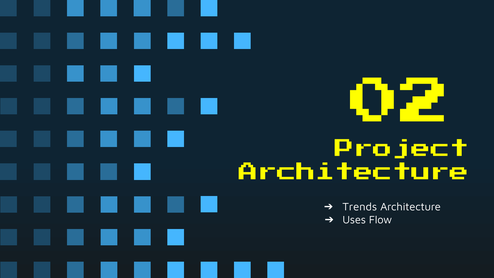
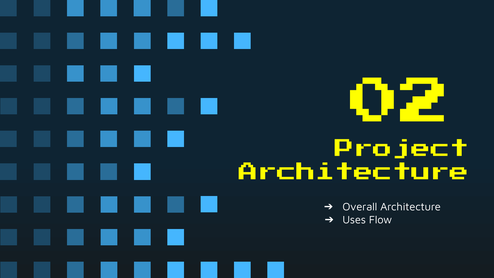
Trends: Trends -> Overall (360, 207)
